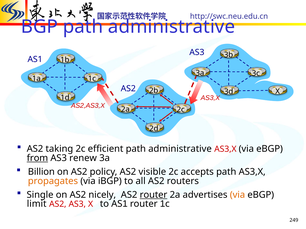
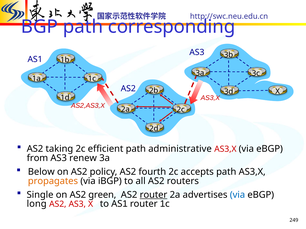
BGP path administrative: administrative -> corresponding (172, 27)
from underline: present -> none (37, 158)
Billion: Billion -> Below (41, 172)
visible: visible -> fourth (152, 172)
nicely: nicely -> green (102, 195)
via colour: orange -> blue (237, 195)
limit: limit -> long (37, 204)
